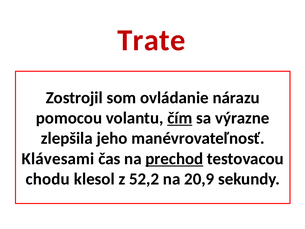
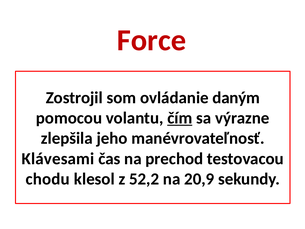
Trate: Trate -> Force (152, 40)
nárazu: nárazu -> daným (236, 98)
prechod underline: present -> none (174, 159)
